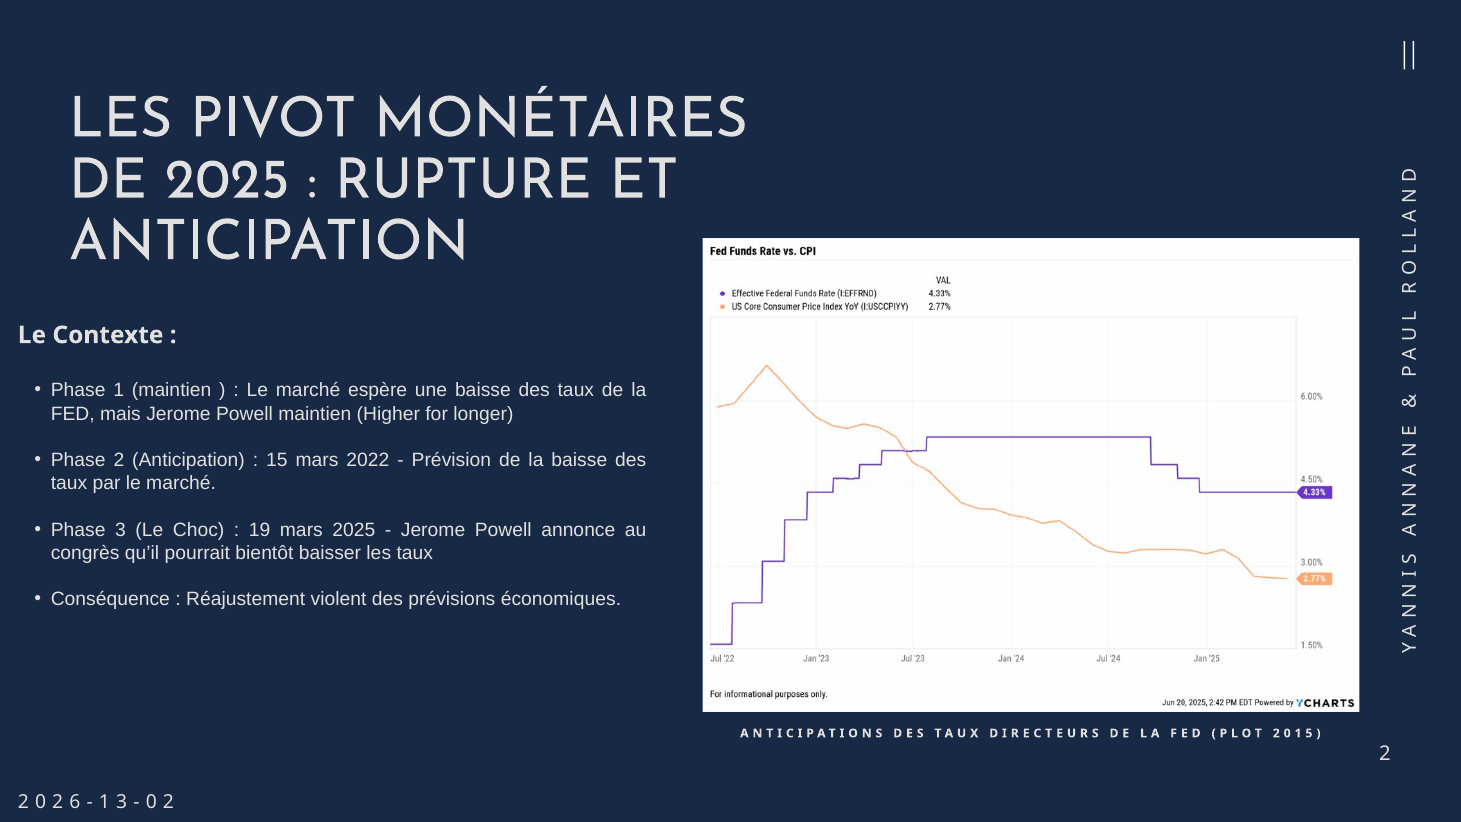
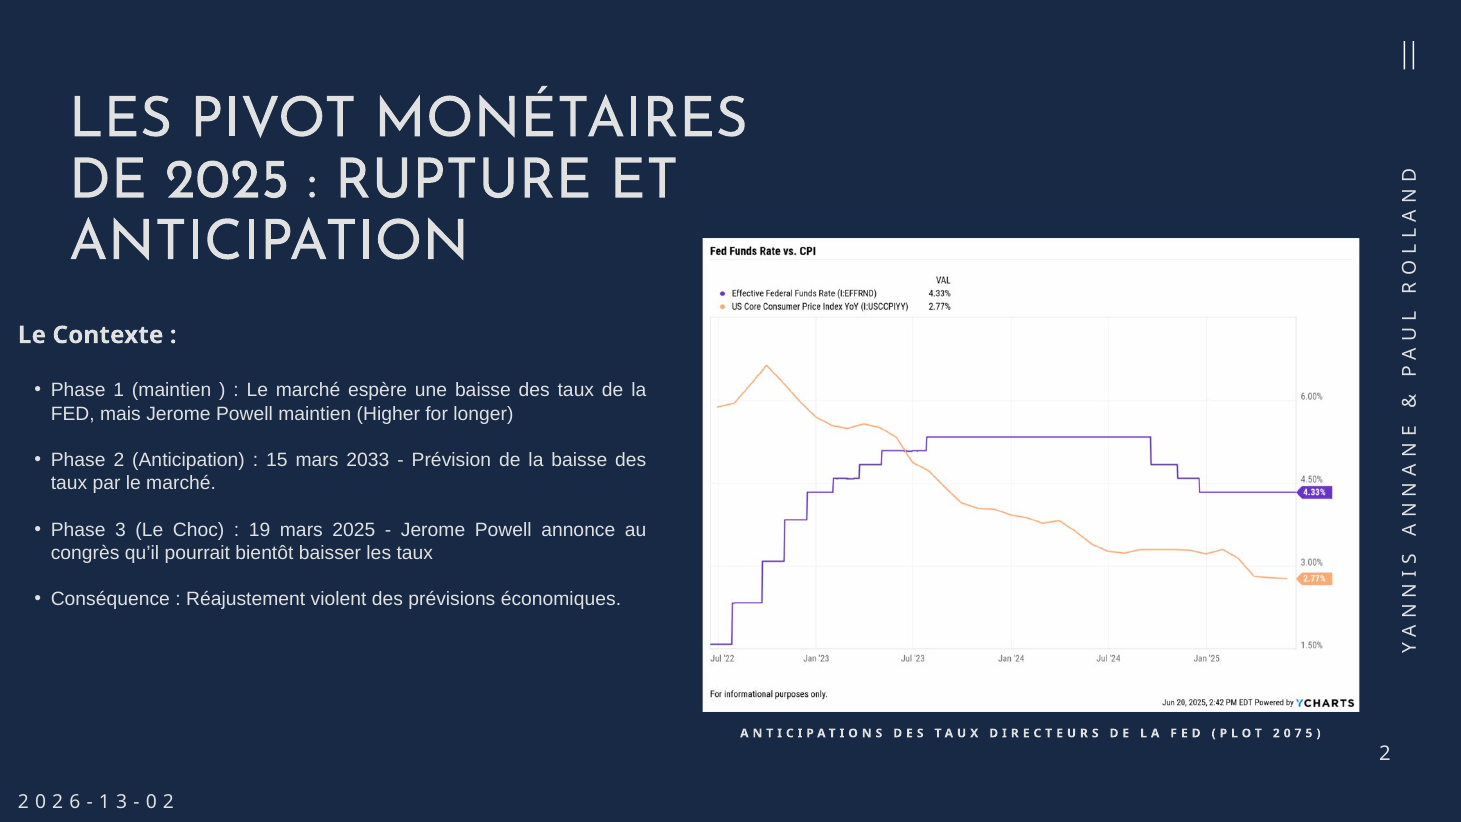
2022: 2022 -> 2033 (368, 460)
1: 1 -> 7 (1298, 733)
